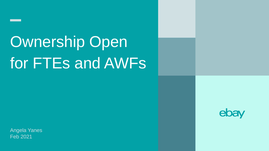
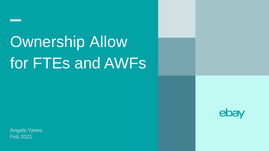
Open: Open -> Allow (108, 42)
